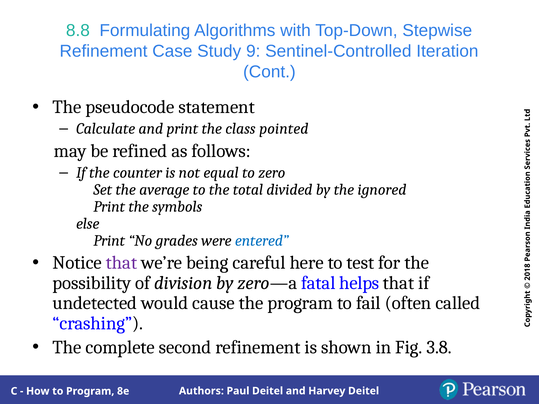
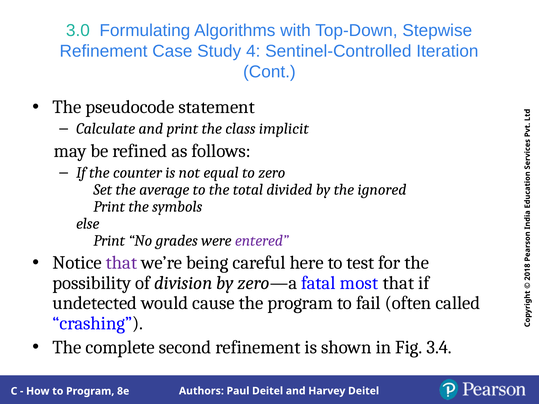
8.8: 8.8 -> 3.0 (78, 30)
9: 9 -> 4 (253, 51)
pointed: pointed -> implicit (284, 129)
entered colour: blue -> purple (262, 241)
helps: helps -> most (359, 283)
3.8: 3.8 -> 3.4 (439, 347)
